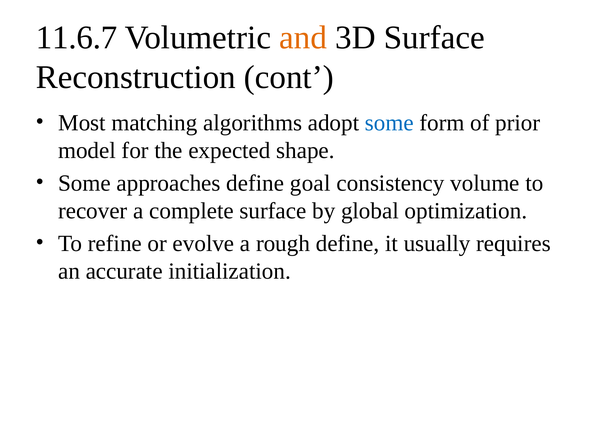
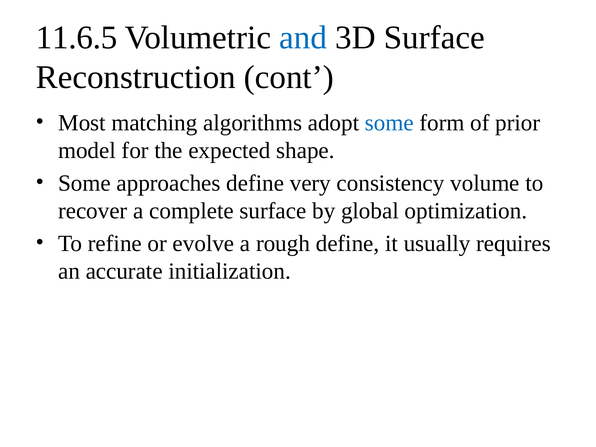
11.6.7: 11.6.7 -> 11.6.5 (77, 38)
and colour: orange -> blue (303, 38)
goal: goal -> very (310, 183)
